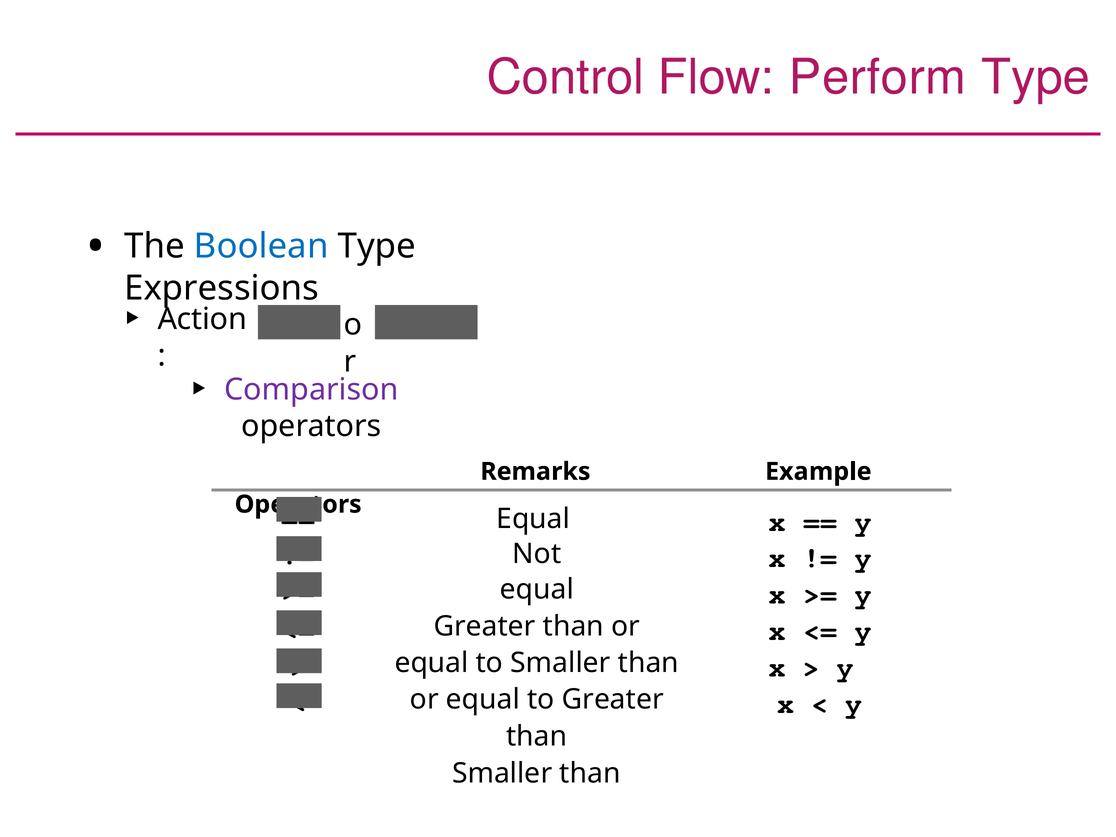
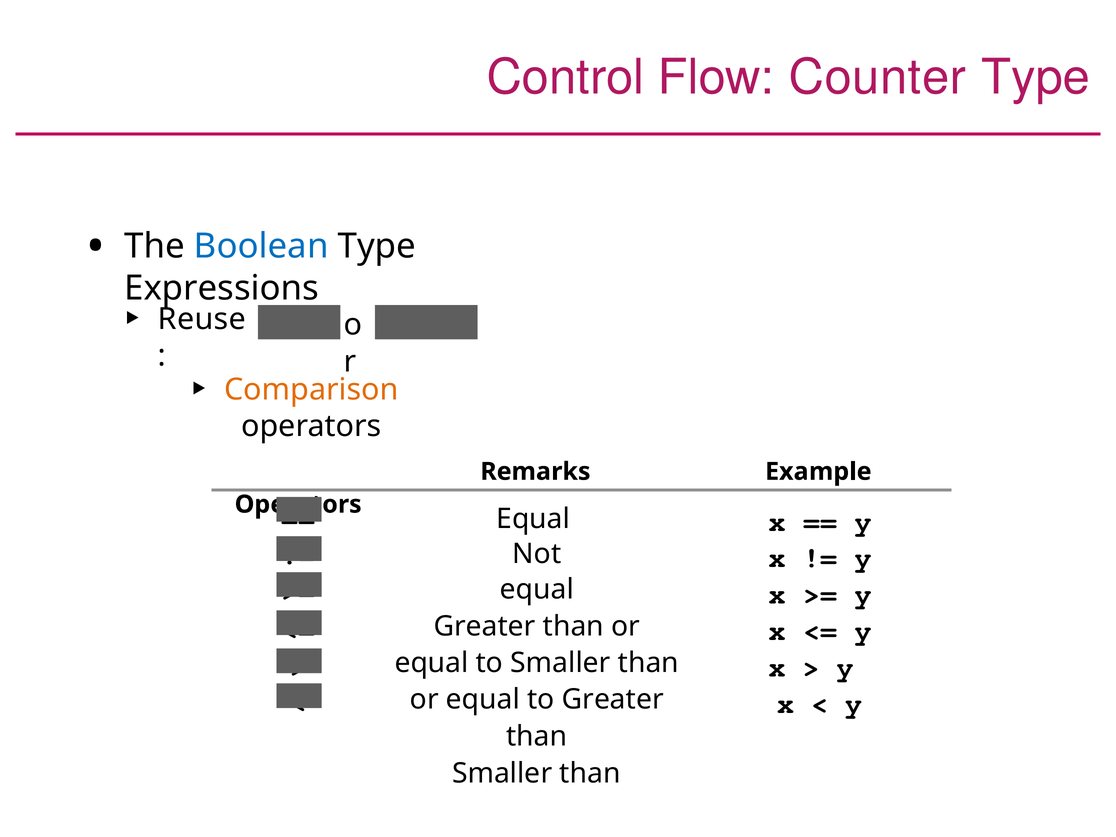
Perform: Perform -> Counter (878, 77)
Action: Action -> Reuse (202, 319)
Comparison colour: purple -> orange (311, 390)
